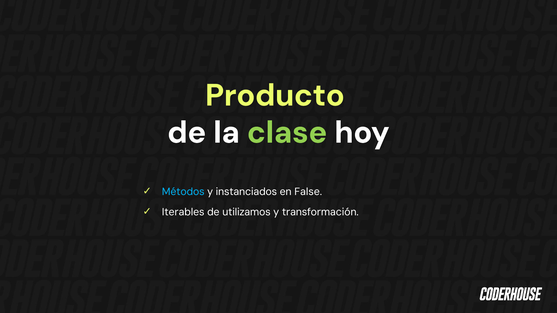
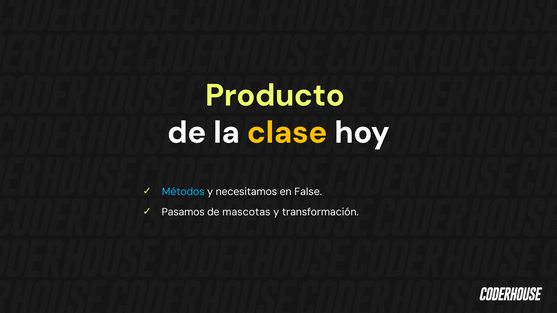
clase colour: light green -> yellow (287, 133)
instanciados: instanciados -> necesitamos (246, 192)
Iterables: Iterables -> Pasamos (183, 212)
utilizamos: utilizamos -> mascotas (246, 212)
